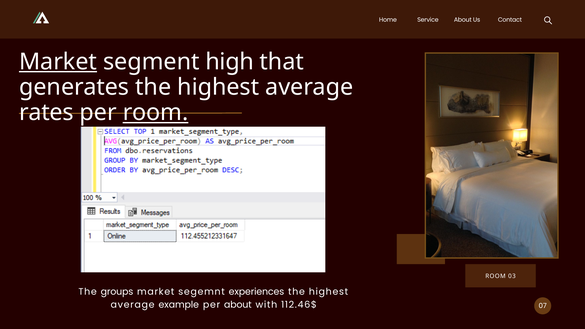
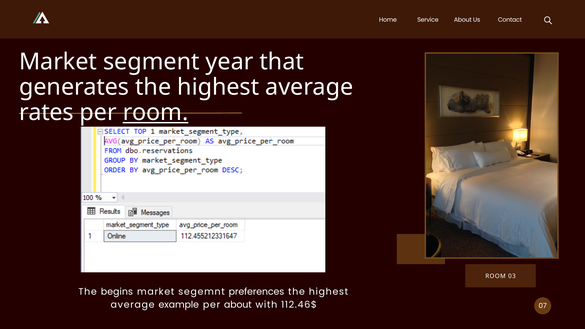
Market underline: present -> none (58, 62)
high: high -> year (230, 62)
groups: groups -> begins (117, 292)
experiences: experiences -> preferences (256, 292)
